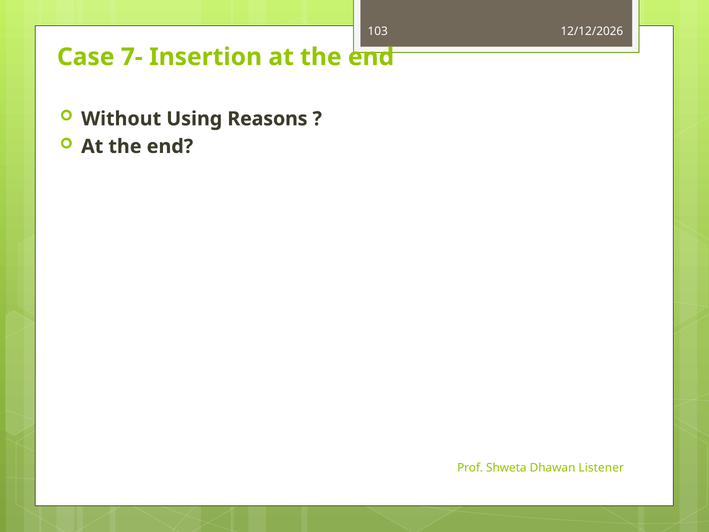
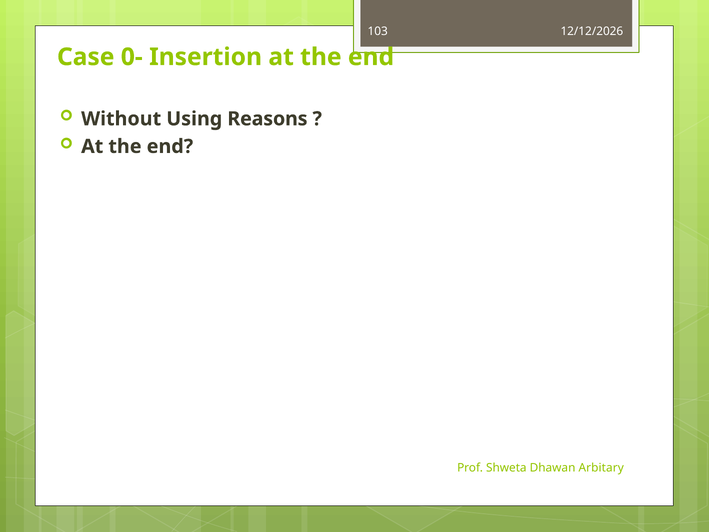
7-: 7- -> 0- (132, 57)
Listener: Listener -> Arbitary (601, 468)
